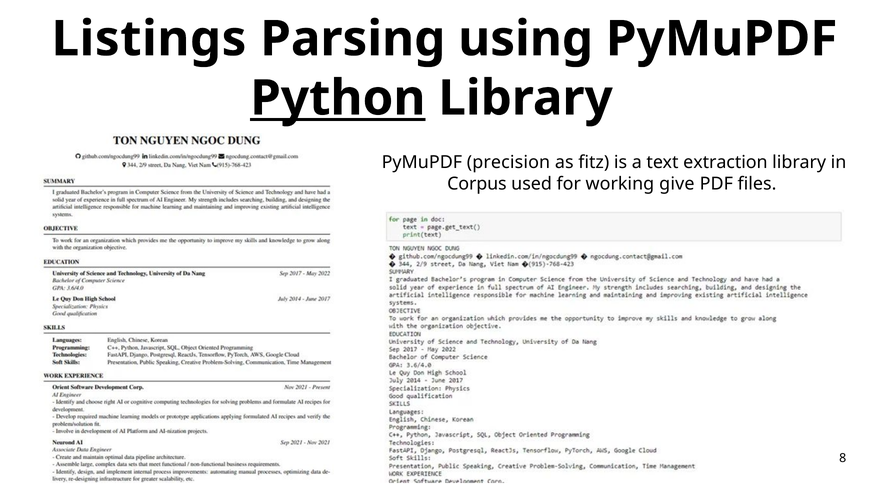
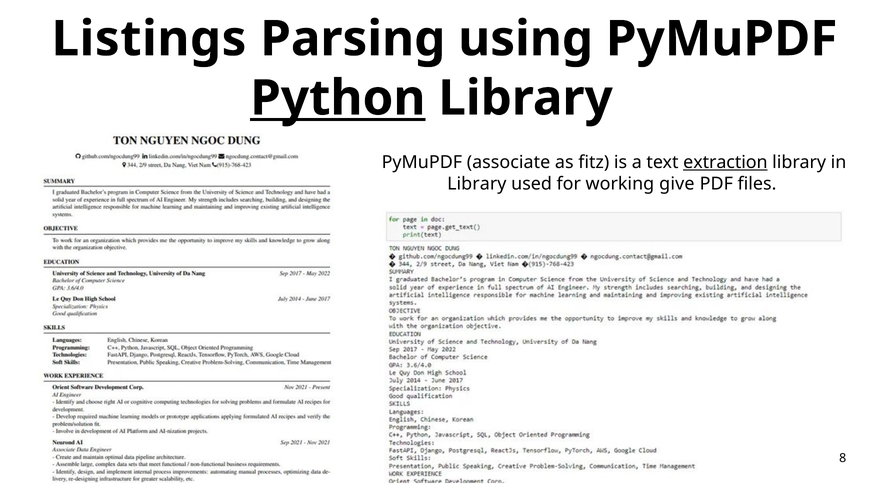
precision: precision -> associate (509, 162)
extraction underline: none -> present (725, 162)
Corpus: Corpus -> Library (477, 184)
